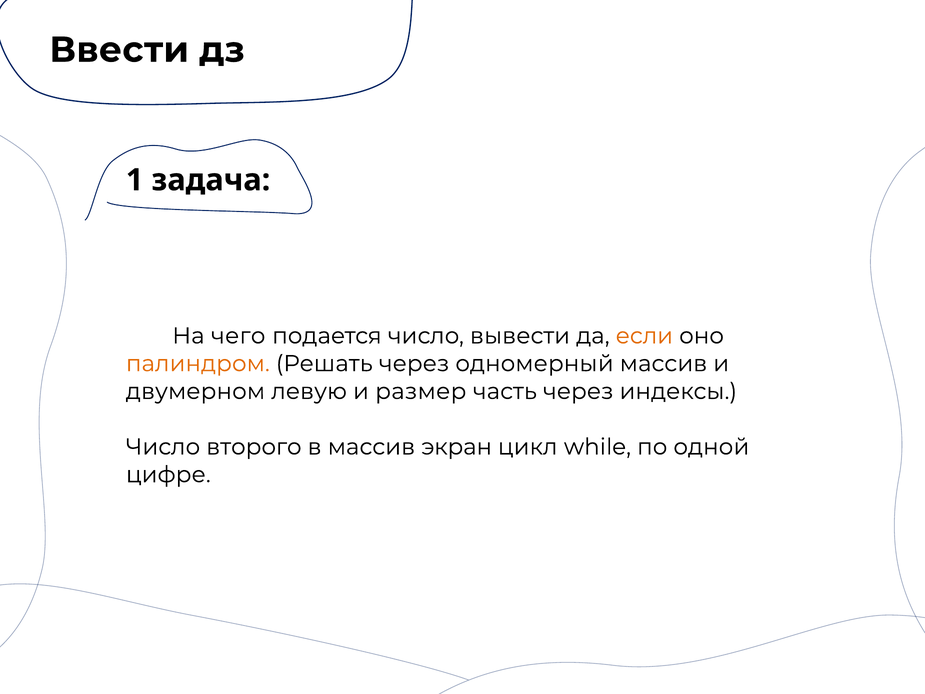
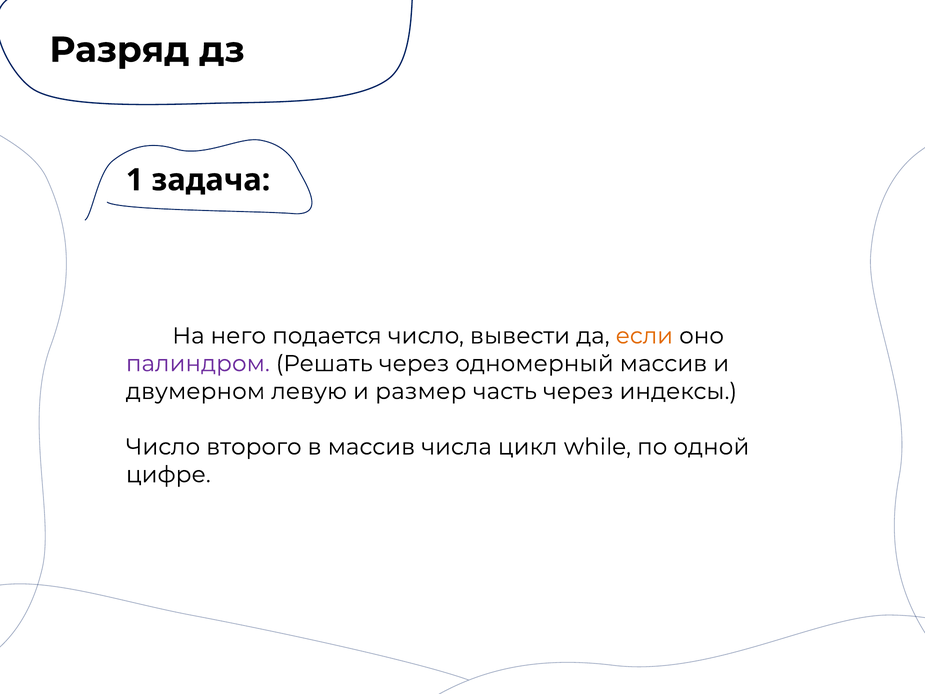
Ввести: Ввести -> Разряд (119, 50)
чего: чего -> него (238, 336)
палиндром colour: orange -> purple (198, 363)
экран: экран -> числа (457, 447)
